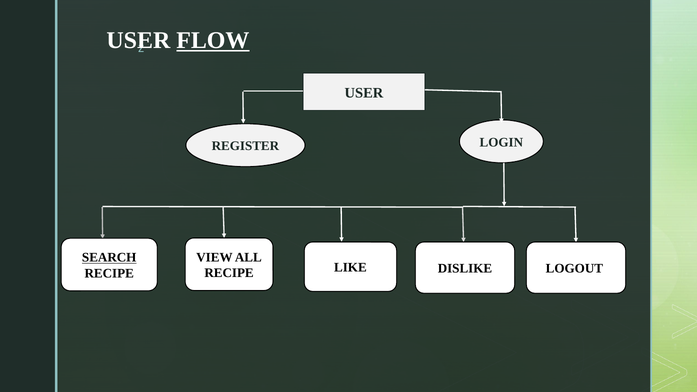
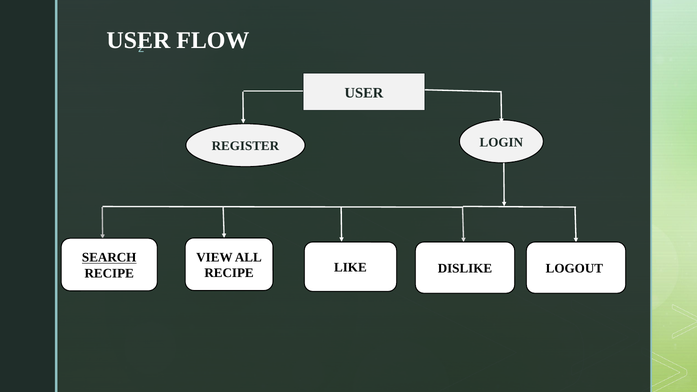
FLOW underline: present -> none (213, 40)
